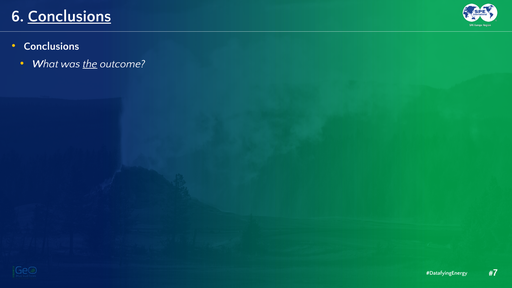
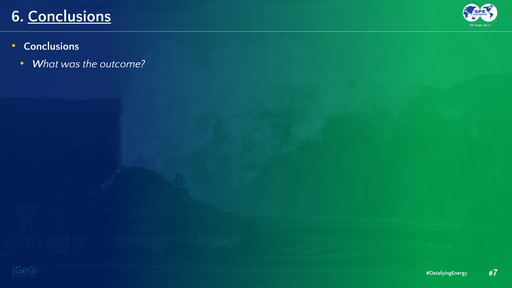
the underline: present -> none (90, 64)
